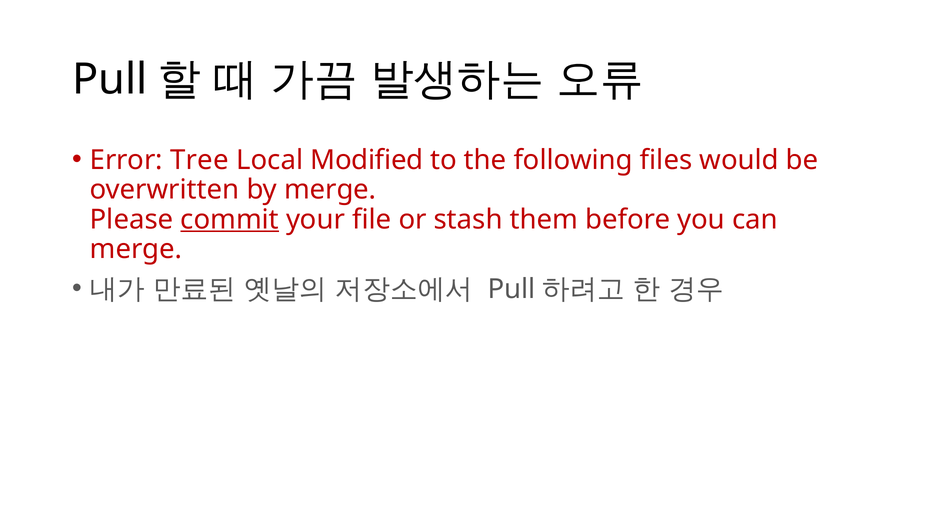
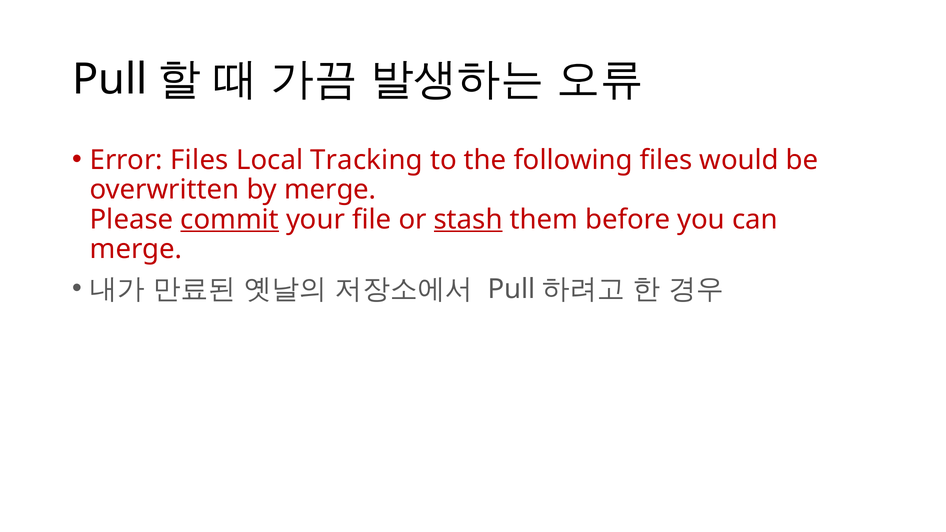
Error Tree: Tree -> Files (199, 160)
Modified: Modified -> Tracking (367, 160)
stash underline: none -> present (468, 220)
